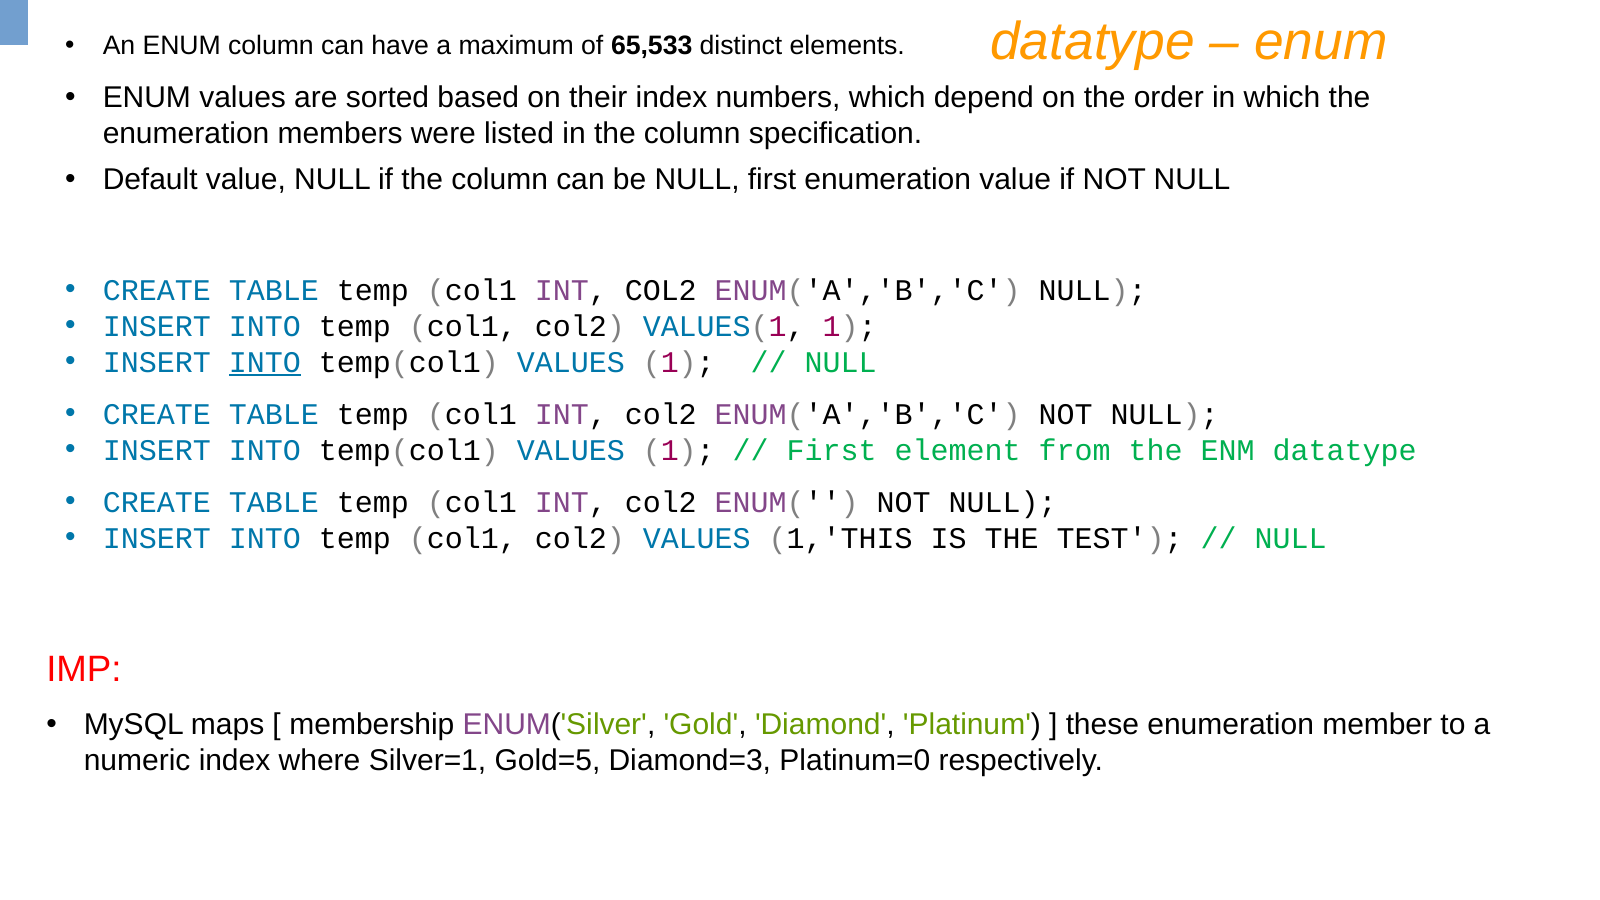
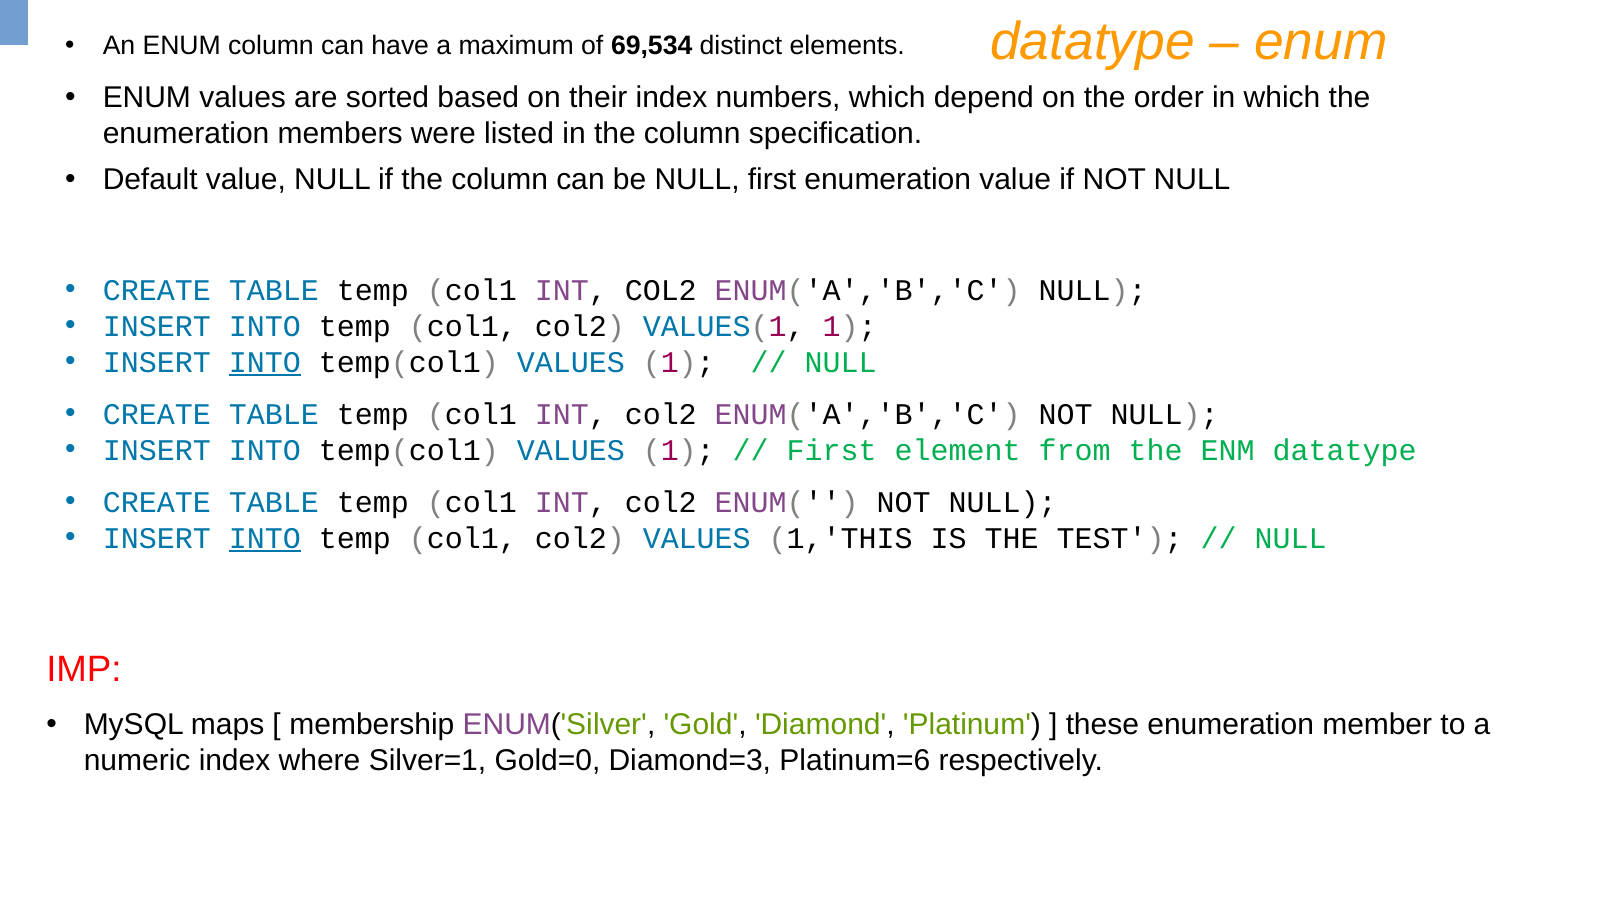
65,533: 65,533 -> 69,534 (652, 46)
INTO underline: none -> present (265, 538)
Gold=5: Gold=5 -> Gold=0 (547, 761)
Platinum=0: Platinum=0 -> Platinum=6 (855, 761)
